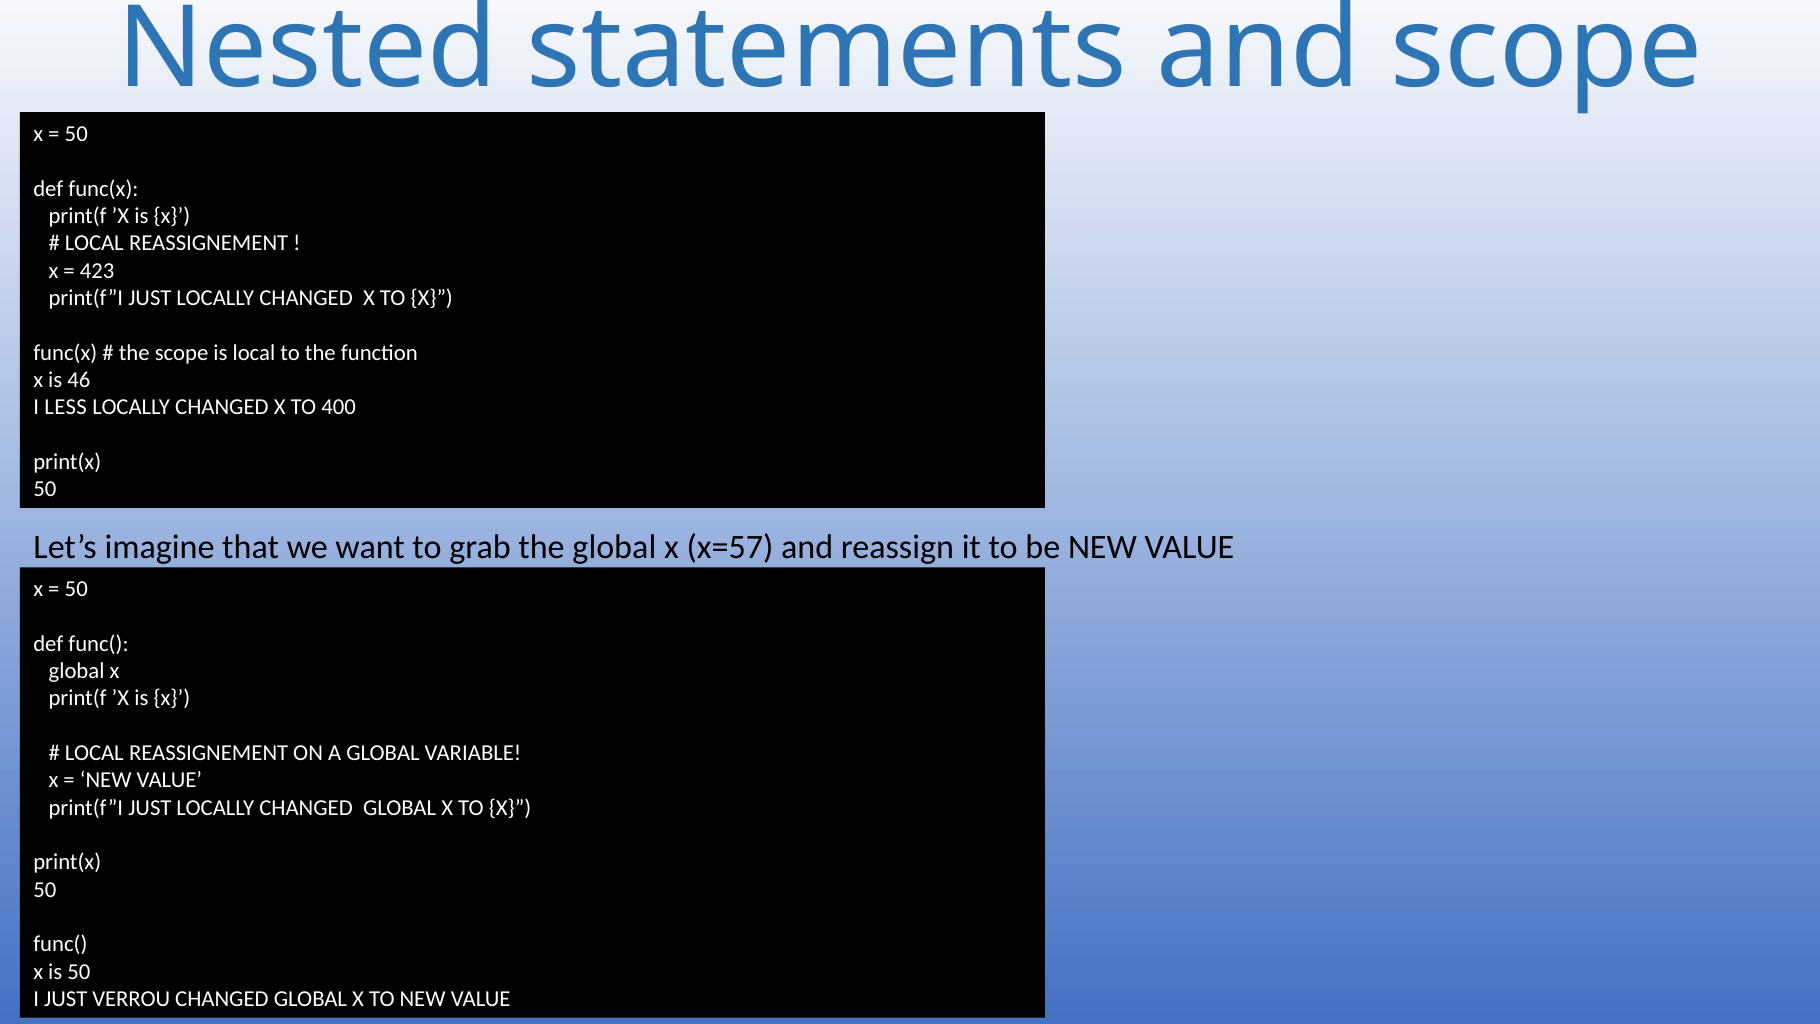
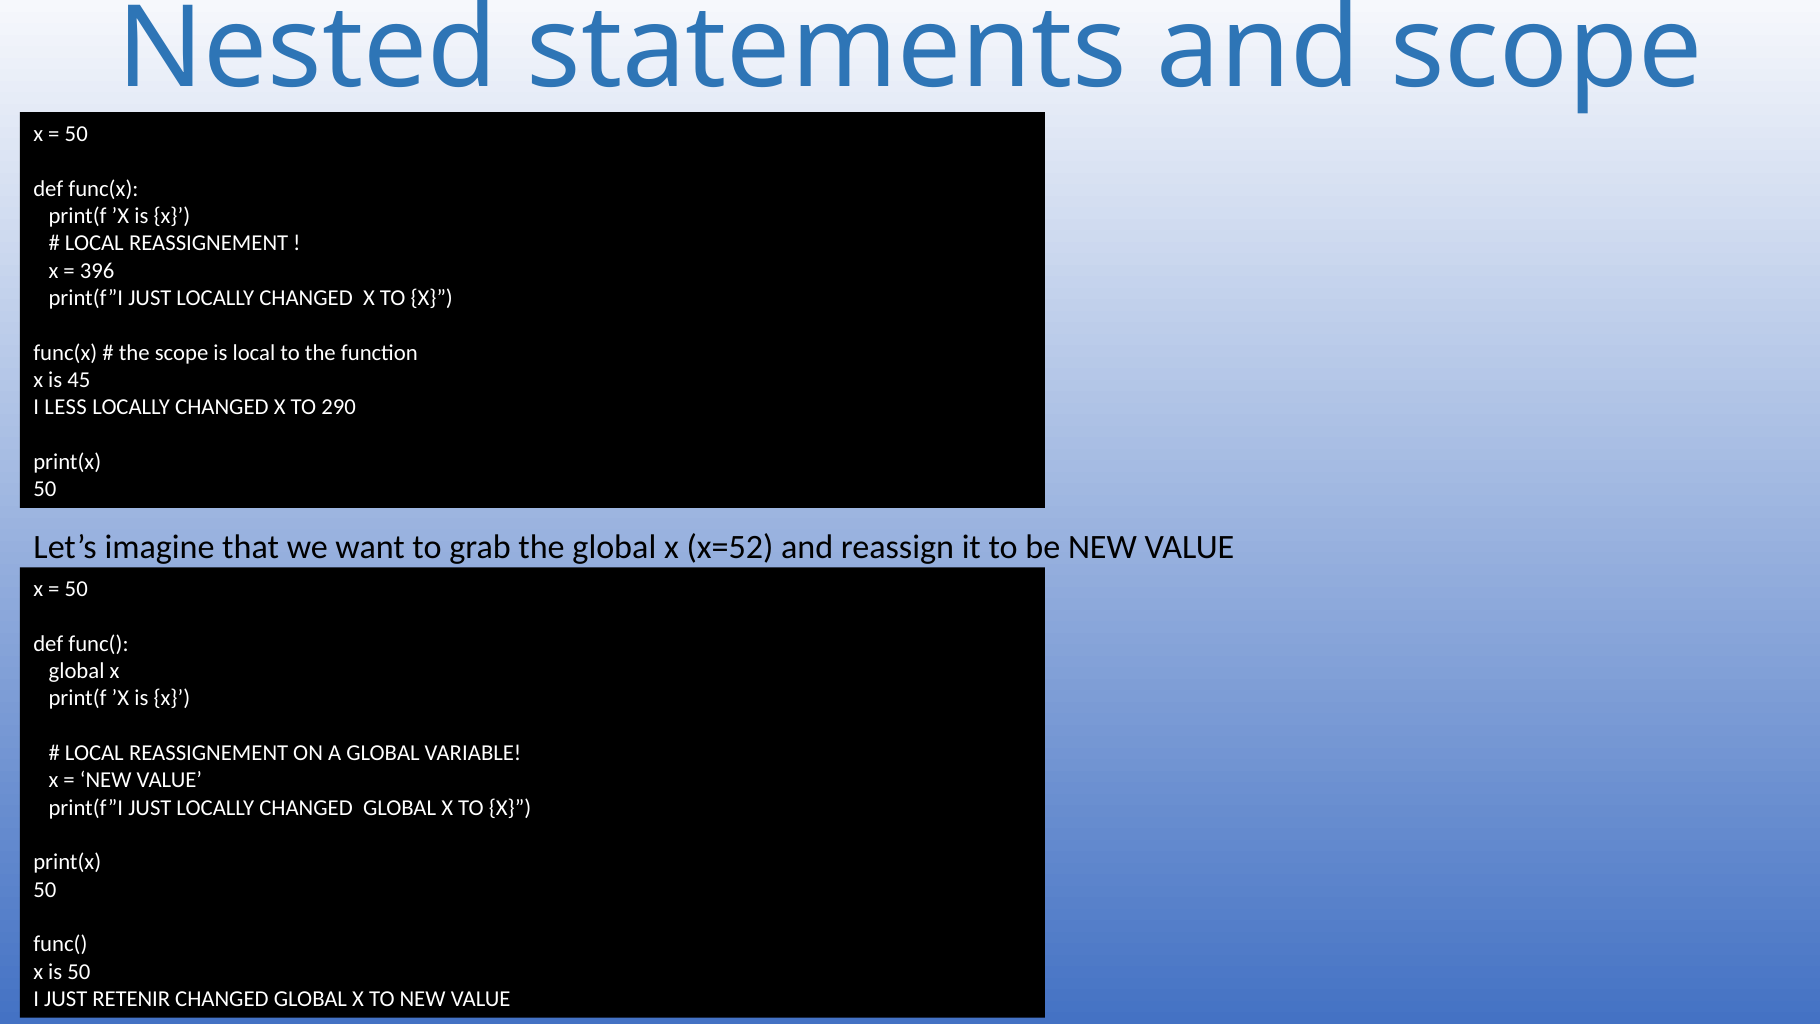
423: 423 -> 396 (97, 271)
46: 46 -> 45 (79, 380)
400: 400 -> 290 (339, 407)
x=57: x=57 -> x=52 (730, 547)
VERROU: VERROU -> RETENIR (131, 999)
